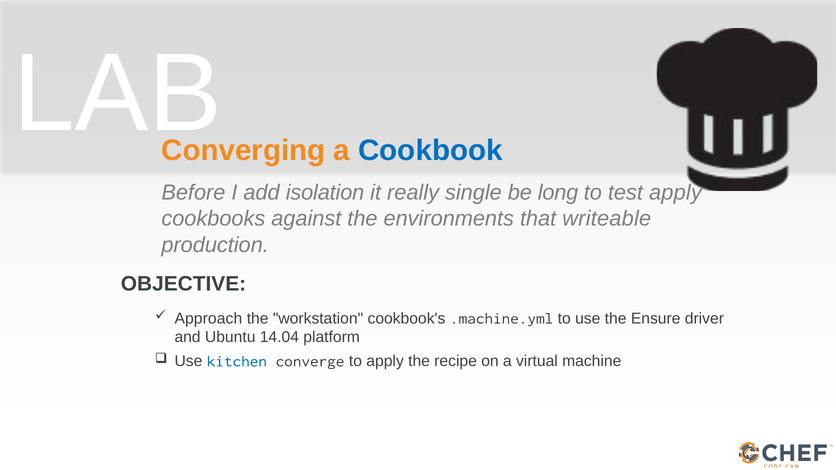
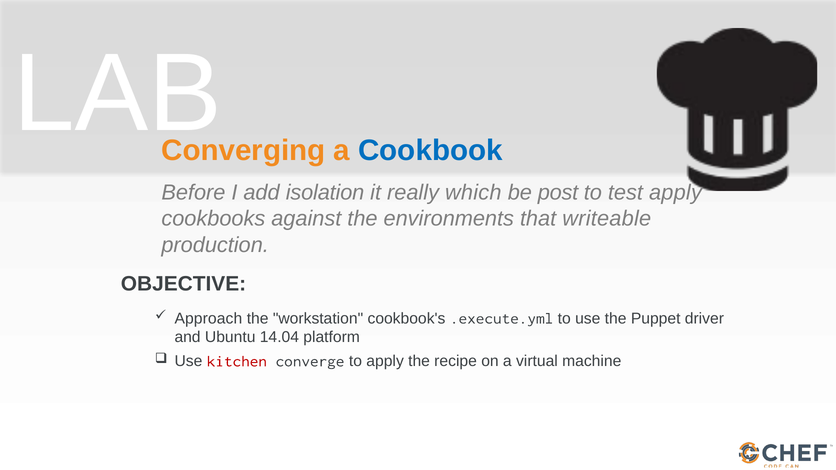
single: single -> which (473, 193)
long: long -> post (558, 193)
.machine.yml: .machine.yml -> .execute.yml (502, 319)
Ensure: Ensure -> Puppet (656, 319)
kitchen colour: blue -> red (237, 361)
